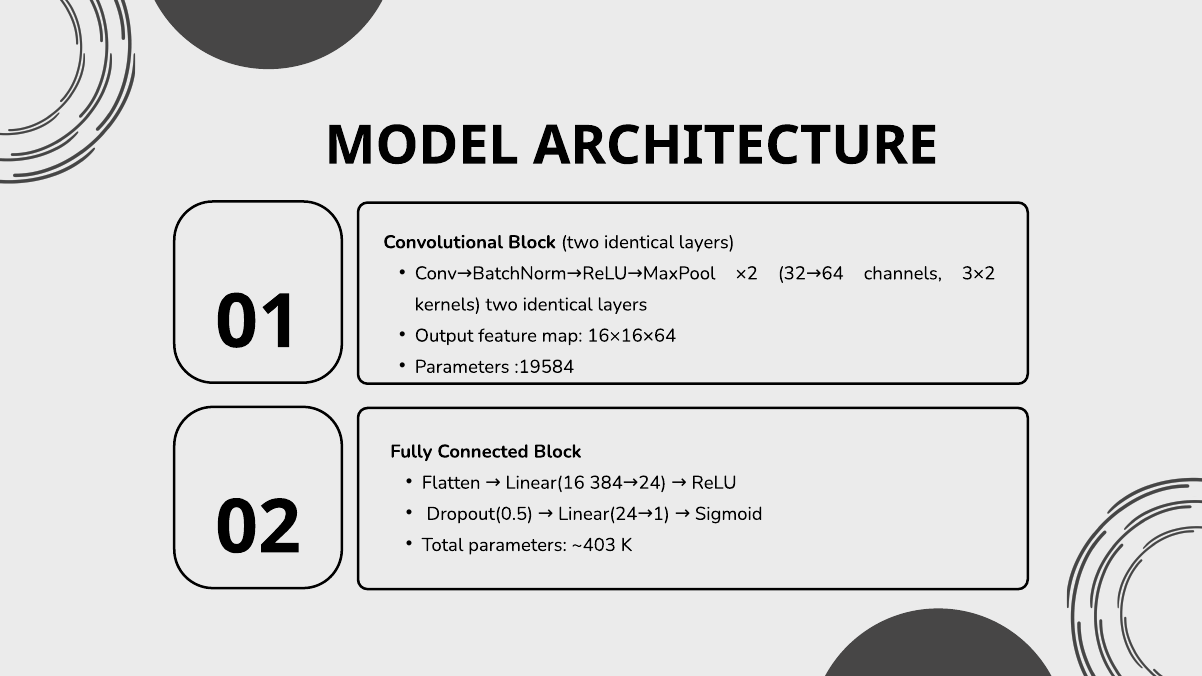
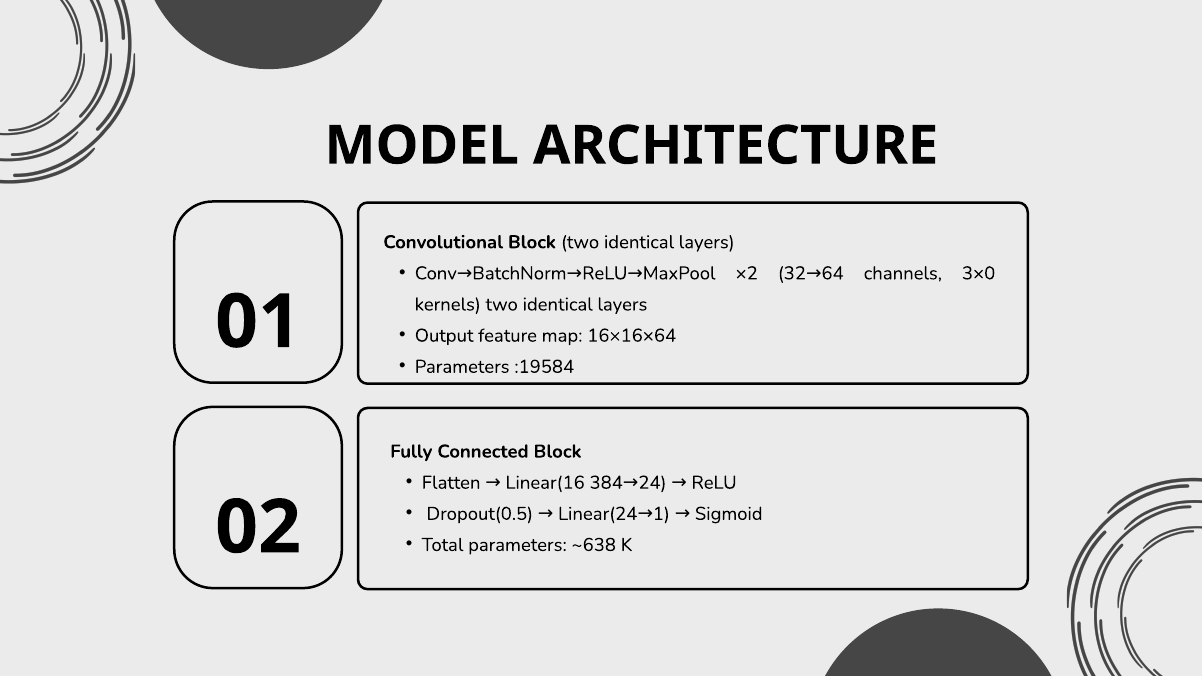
3×2: 3×2 -> 3×0 (979, 273)
~403: ~403 -> ~638 (594, 545)
